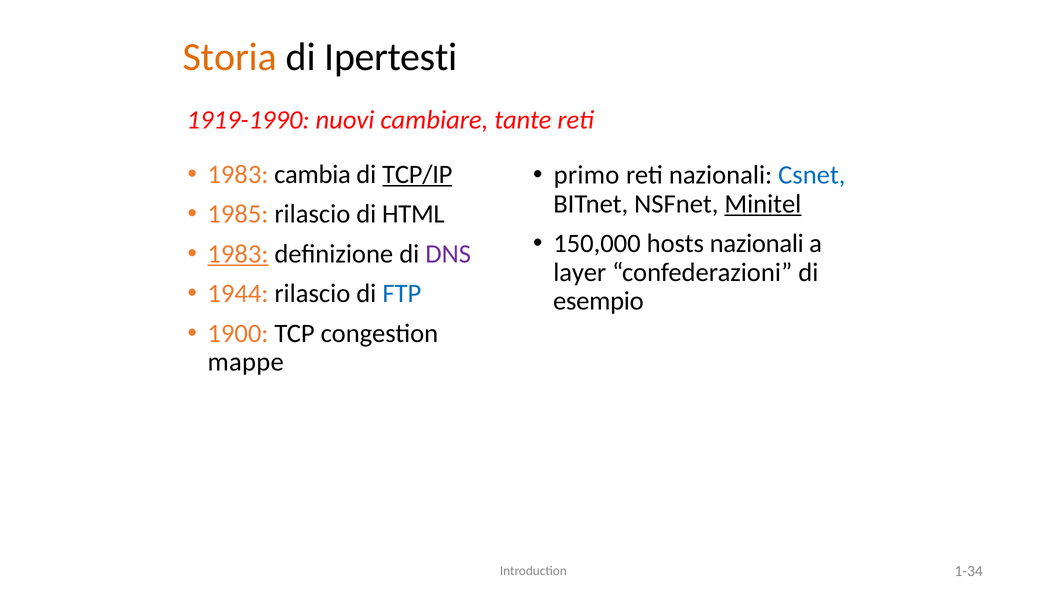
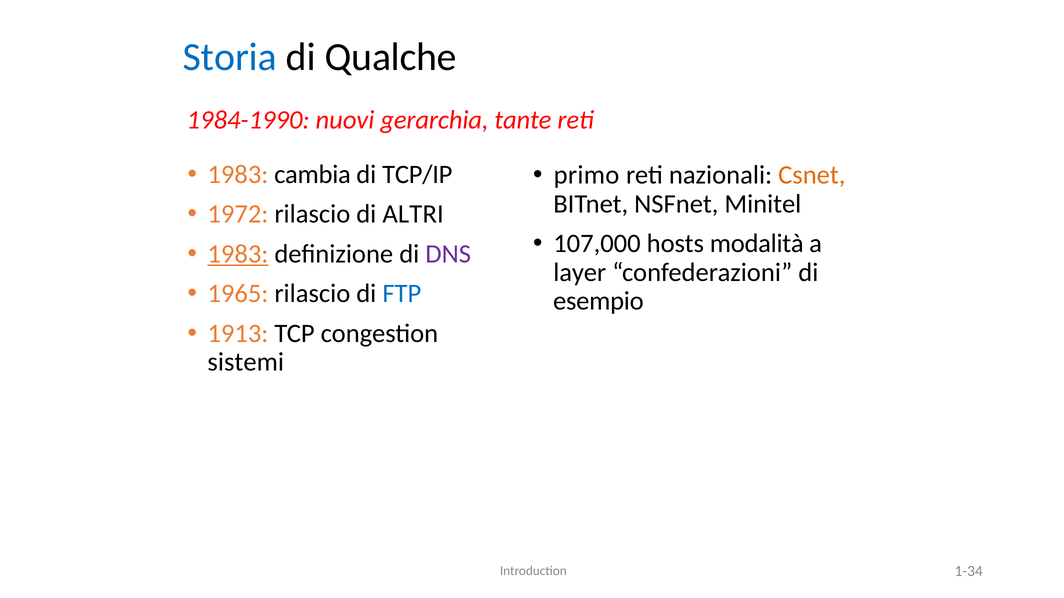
Storia colour: orange -> blue (230, 57)
Ipertesti: Ipertesti -> Qualche (391, 57)
1919-1990: 1919-1990 -> 1984-1990 (248, 120)
cambiare: cambiare -> gerarchia (434, 120)
TCP/IP underline: present -> none (417, 174)
Csnet colour: blue -> orange (812, 175)
Minitel underline: present -> none (763, 204)
1985: 1985 -> 1972 (238, 214)
HTML: HTML -> ALTRI (413, 214)
150,000: 150,000 -> 107,000 (597, 244)
hosts nazionali: nazionali -> modalità (757, 244)
1944: 1944 -> 1965 (238, 294)
1900: 1900 -> 1913 (238, 334)
mappe: mappe -> sistemi (246, 362)
